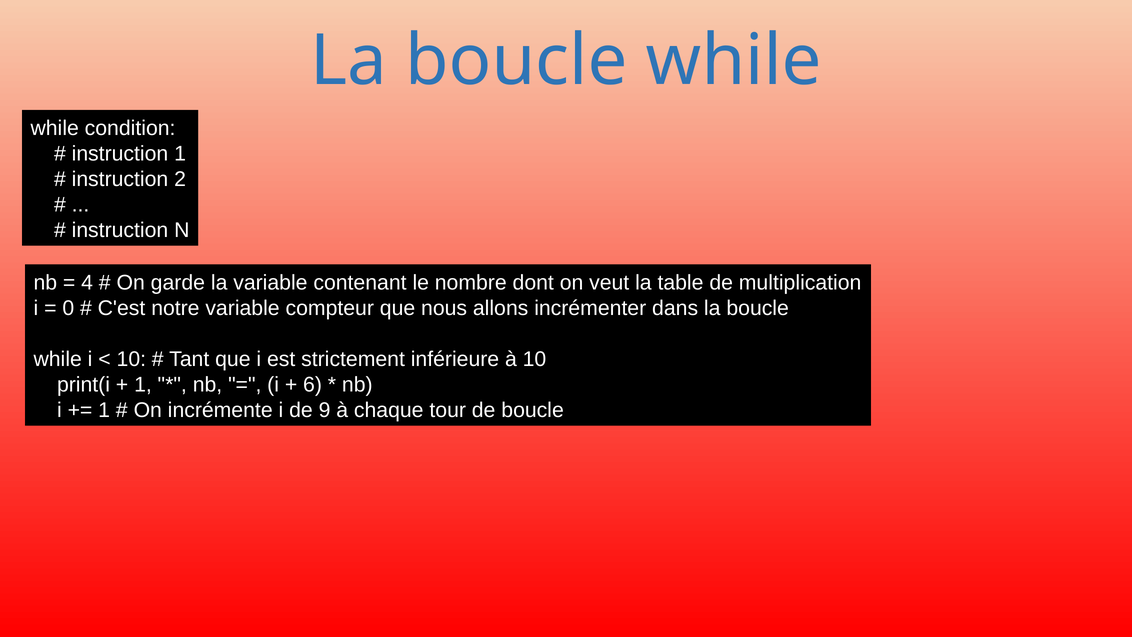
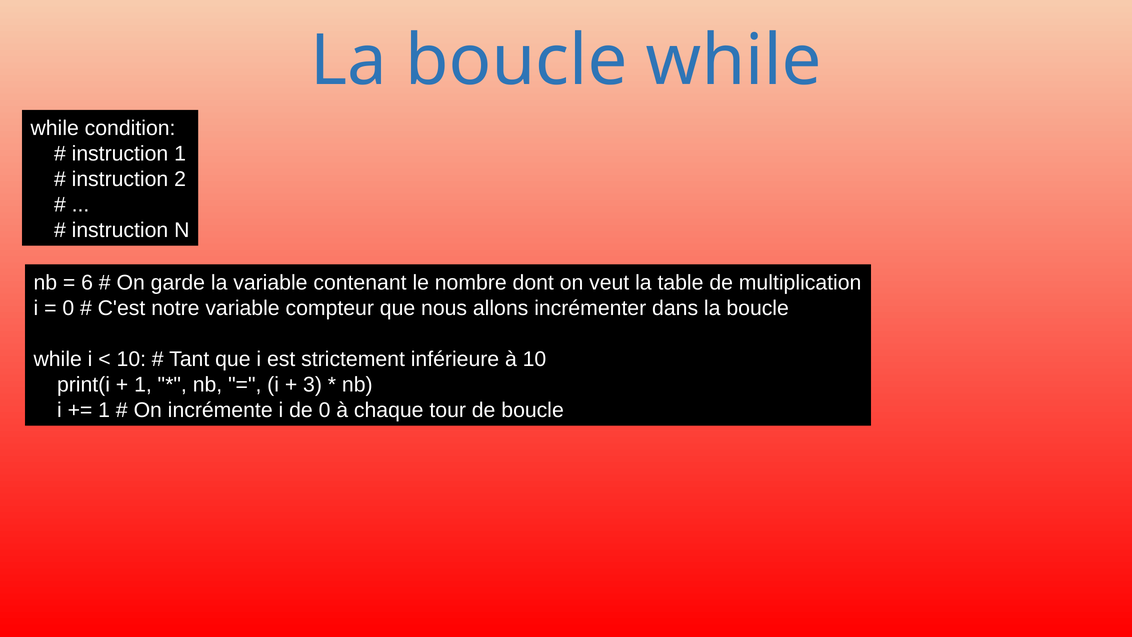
4: 4 -> 6 (87, 283)
6: 6 -> 3 (313, 385)
de 9: 9 -> 0 (325, 410)
